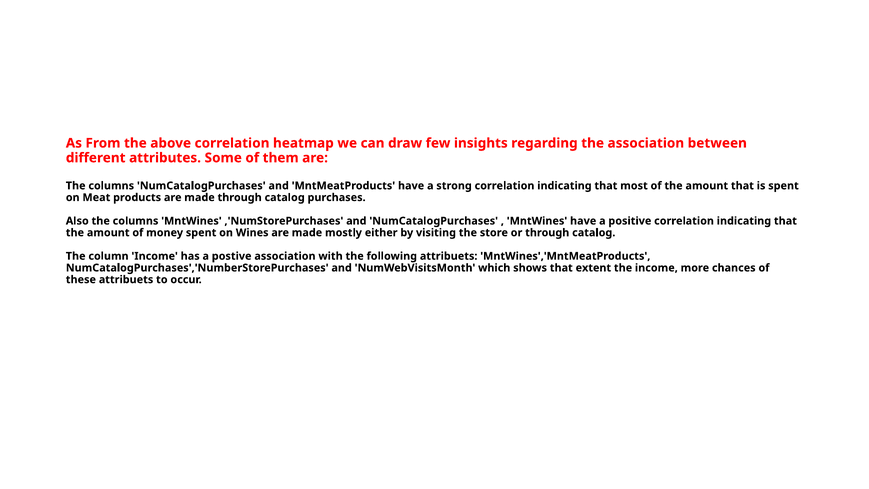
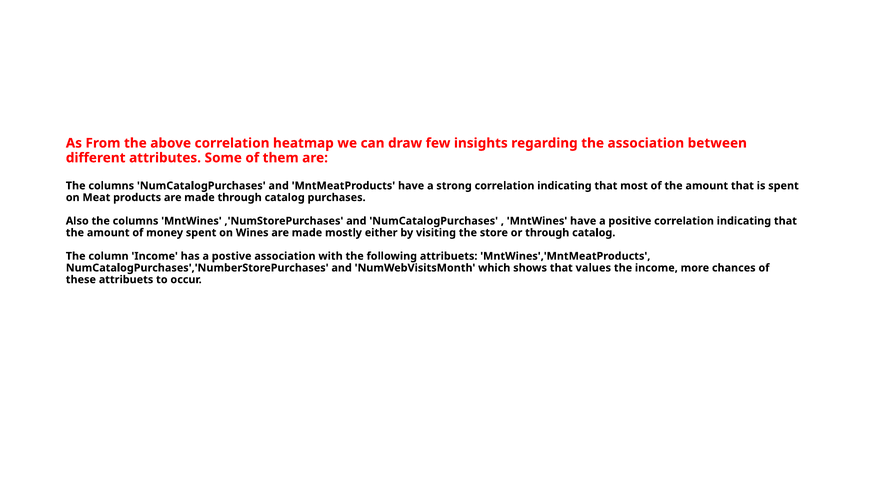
extent: extent -> values (593, 268)
